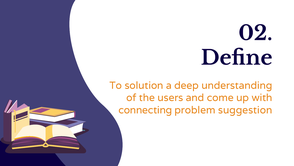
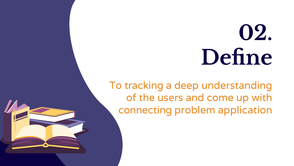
solution: solution -> tracking (144, 85)
suggestion: suggestion -> application (245, 110)
